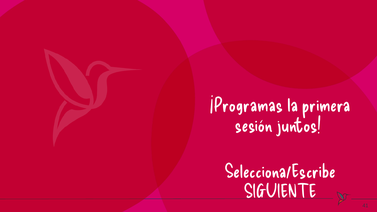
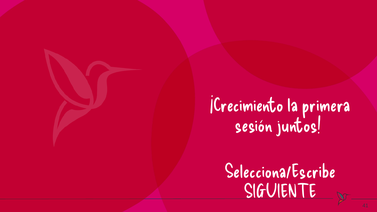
¡Programas: ¡Programas -> ¡Crecimiento (247, 105)
